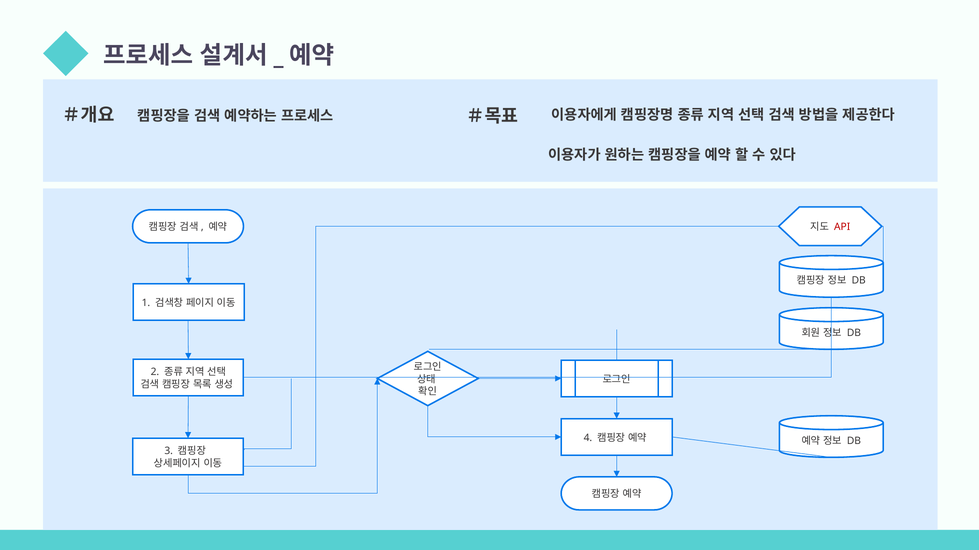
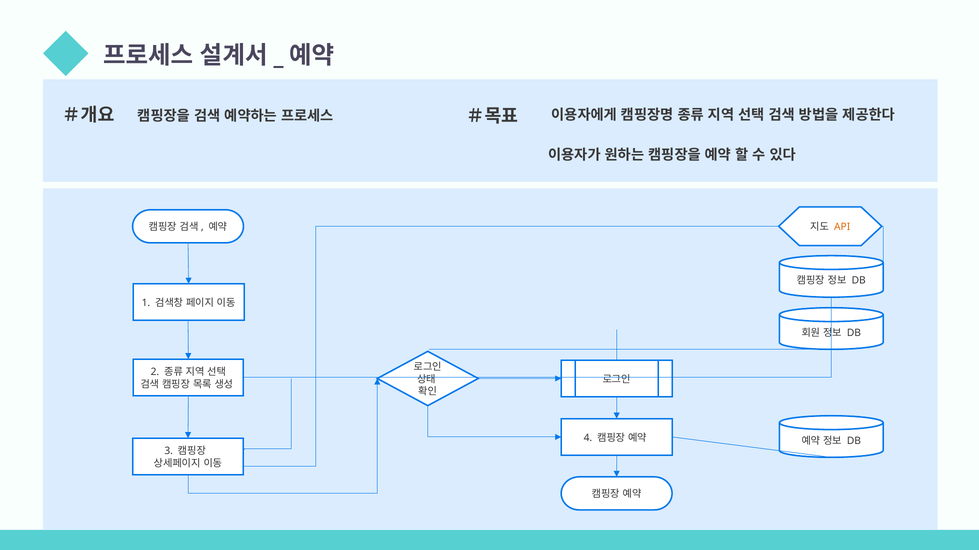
API colour: red -> orange (842, 227)
